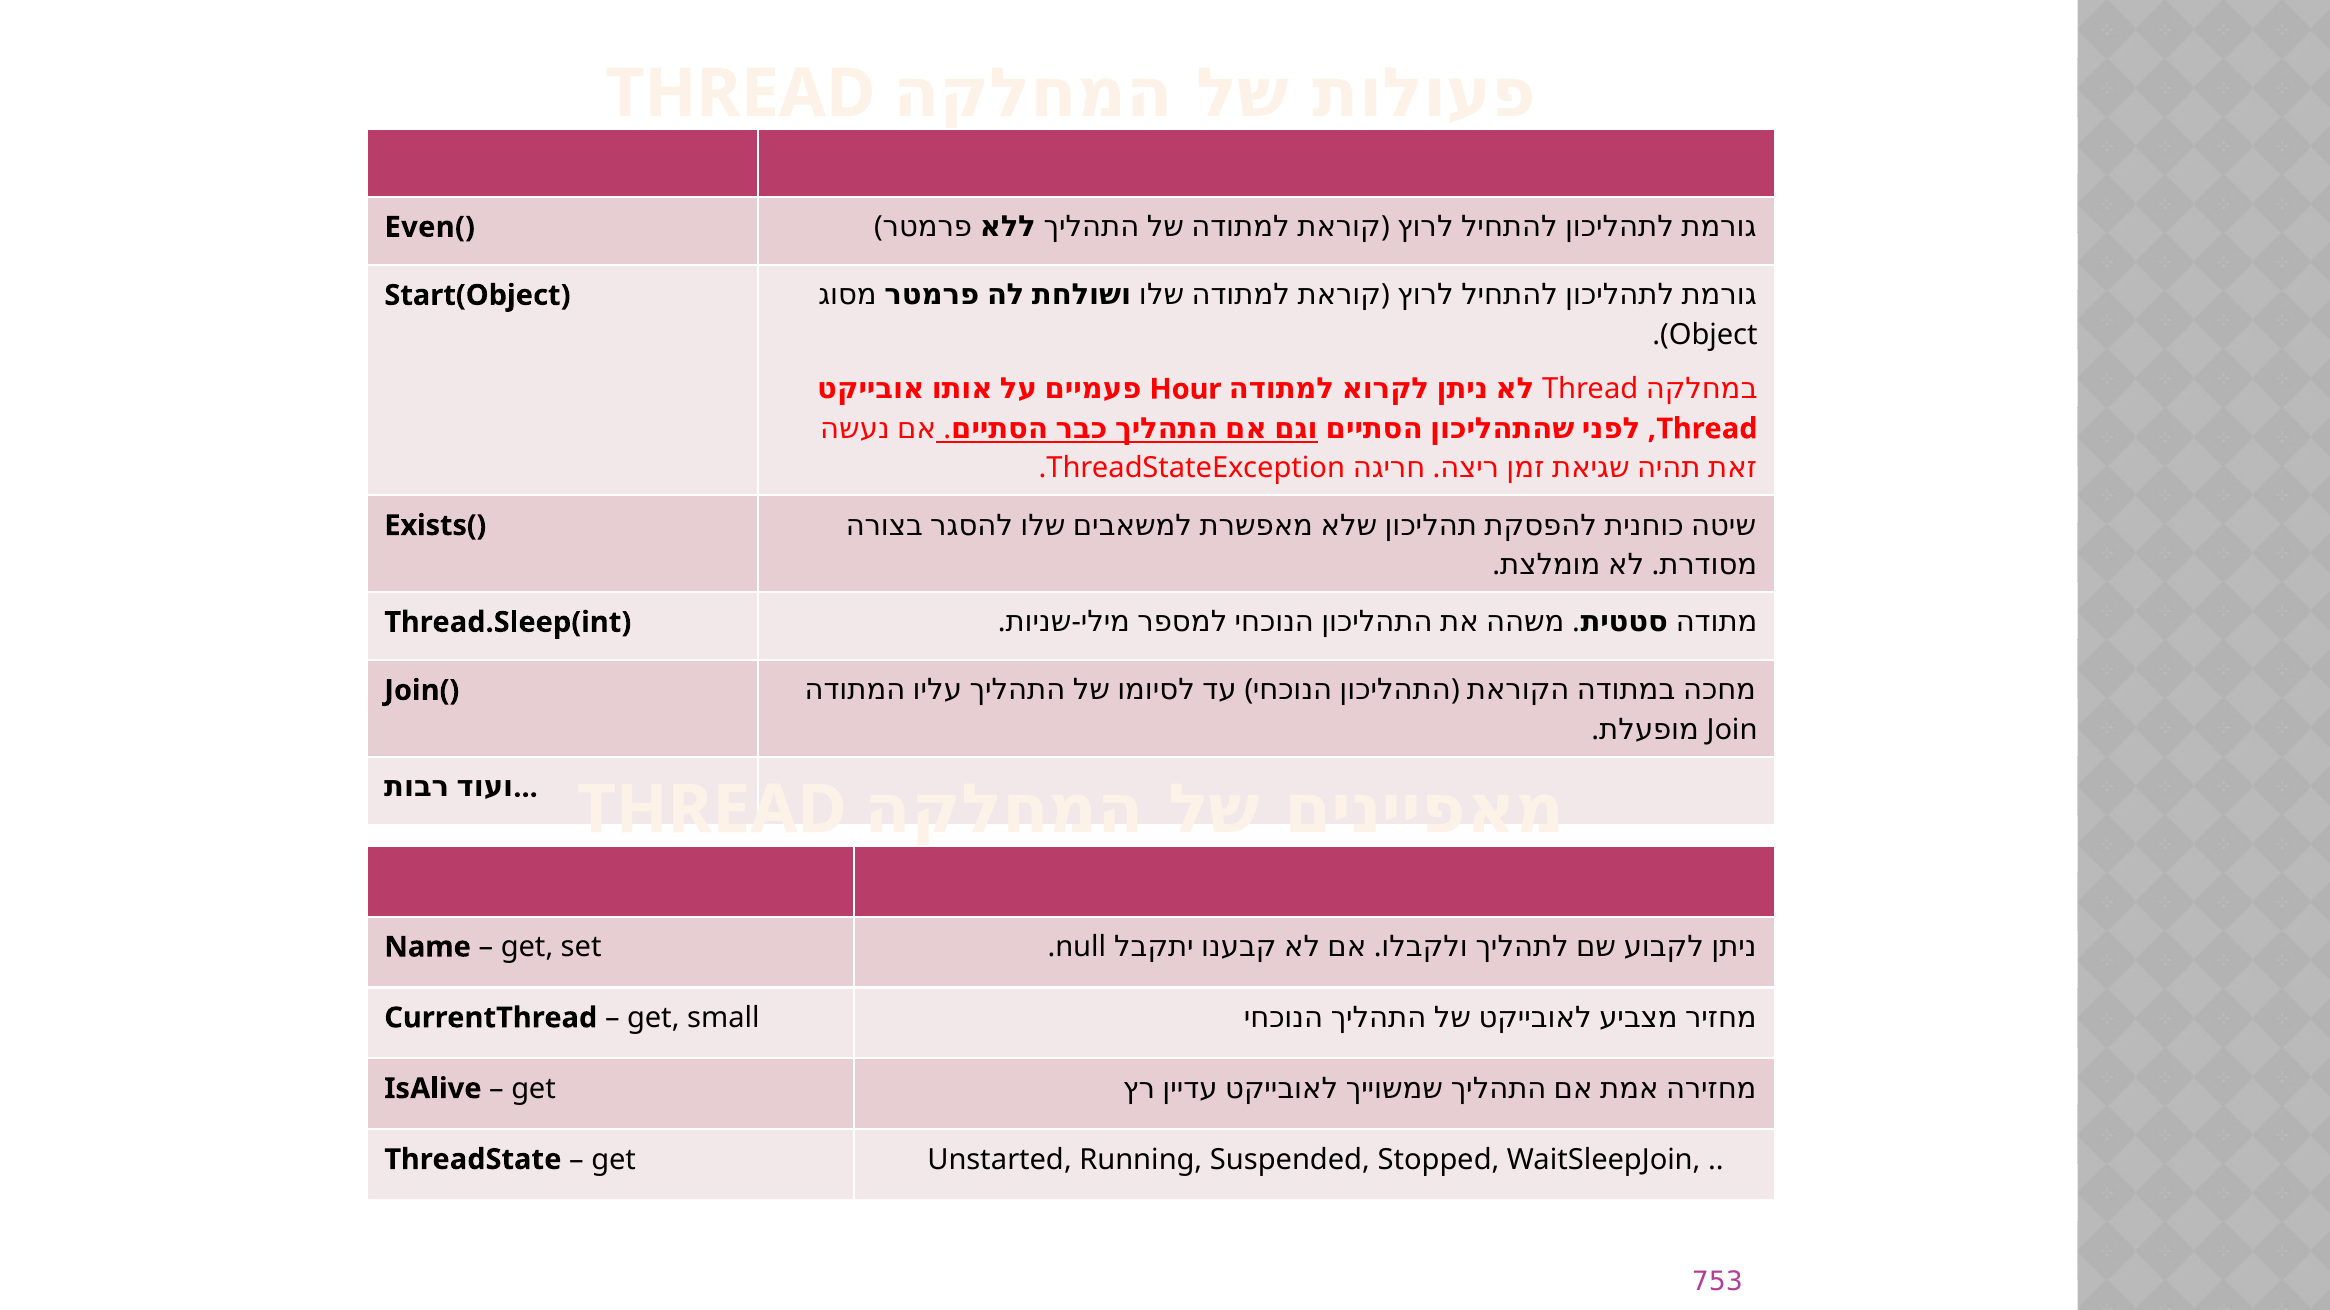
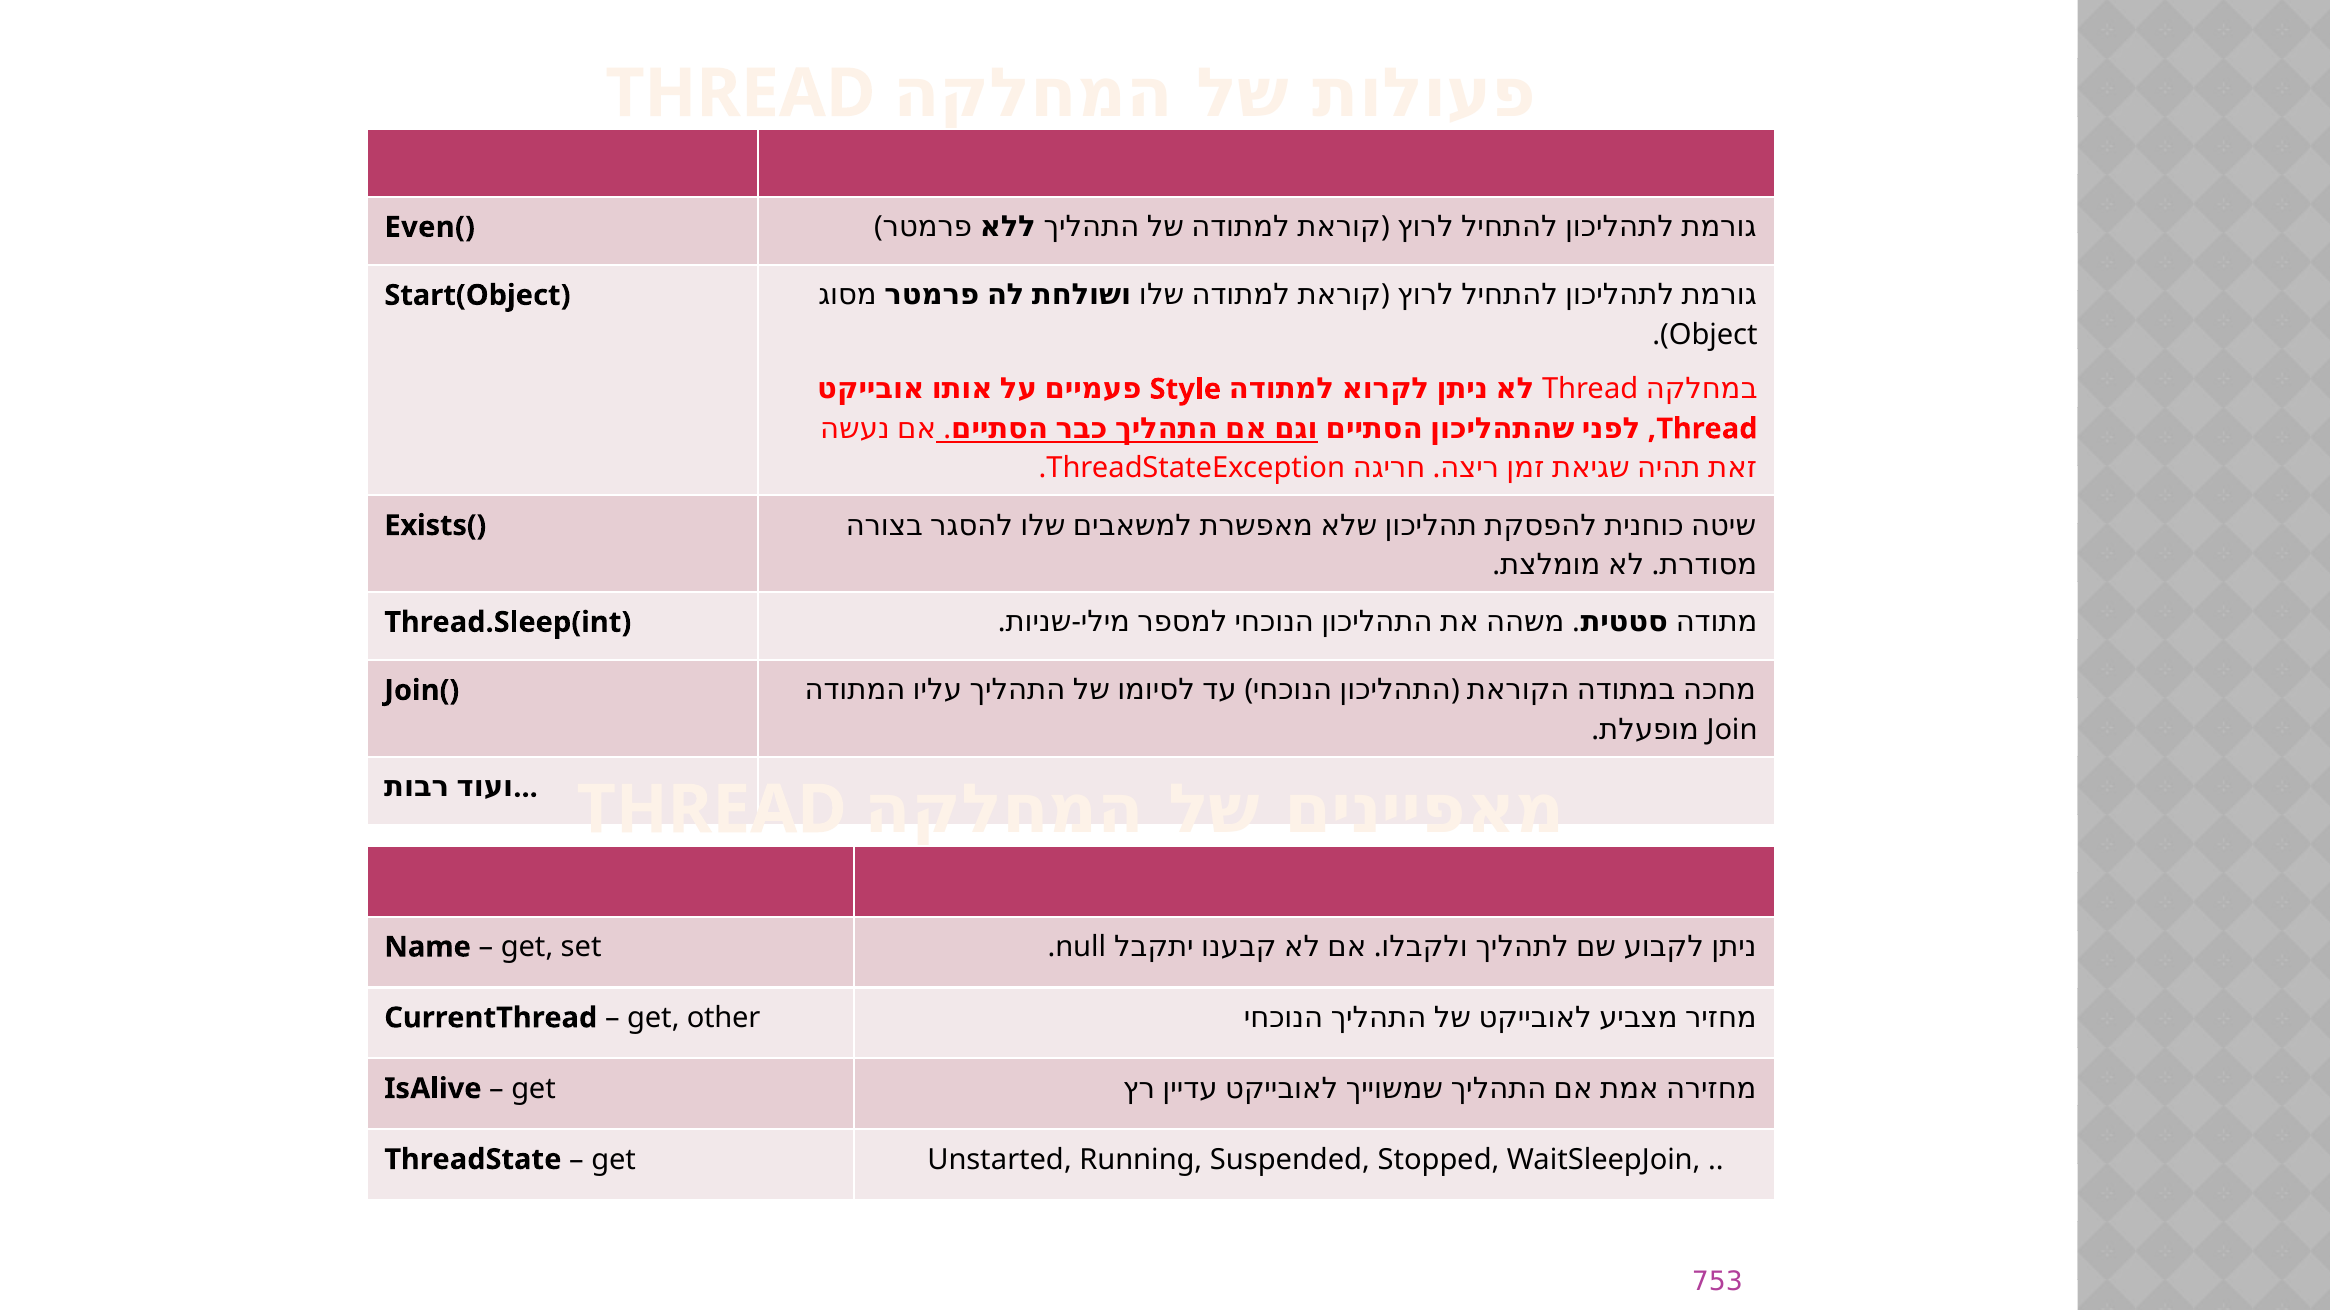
Hour: Hour -> Style (1185, 389)
small: small -> other (724, 1018)
